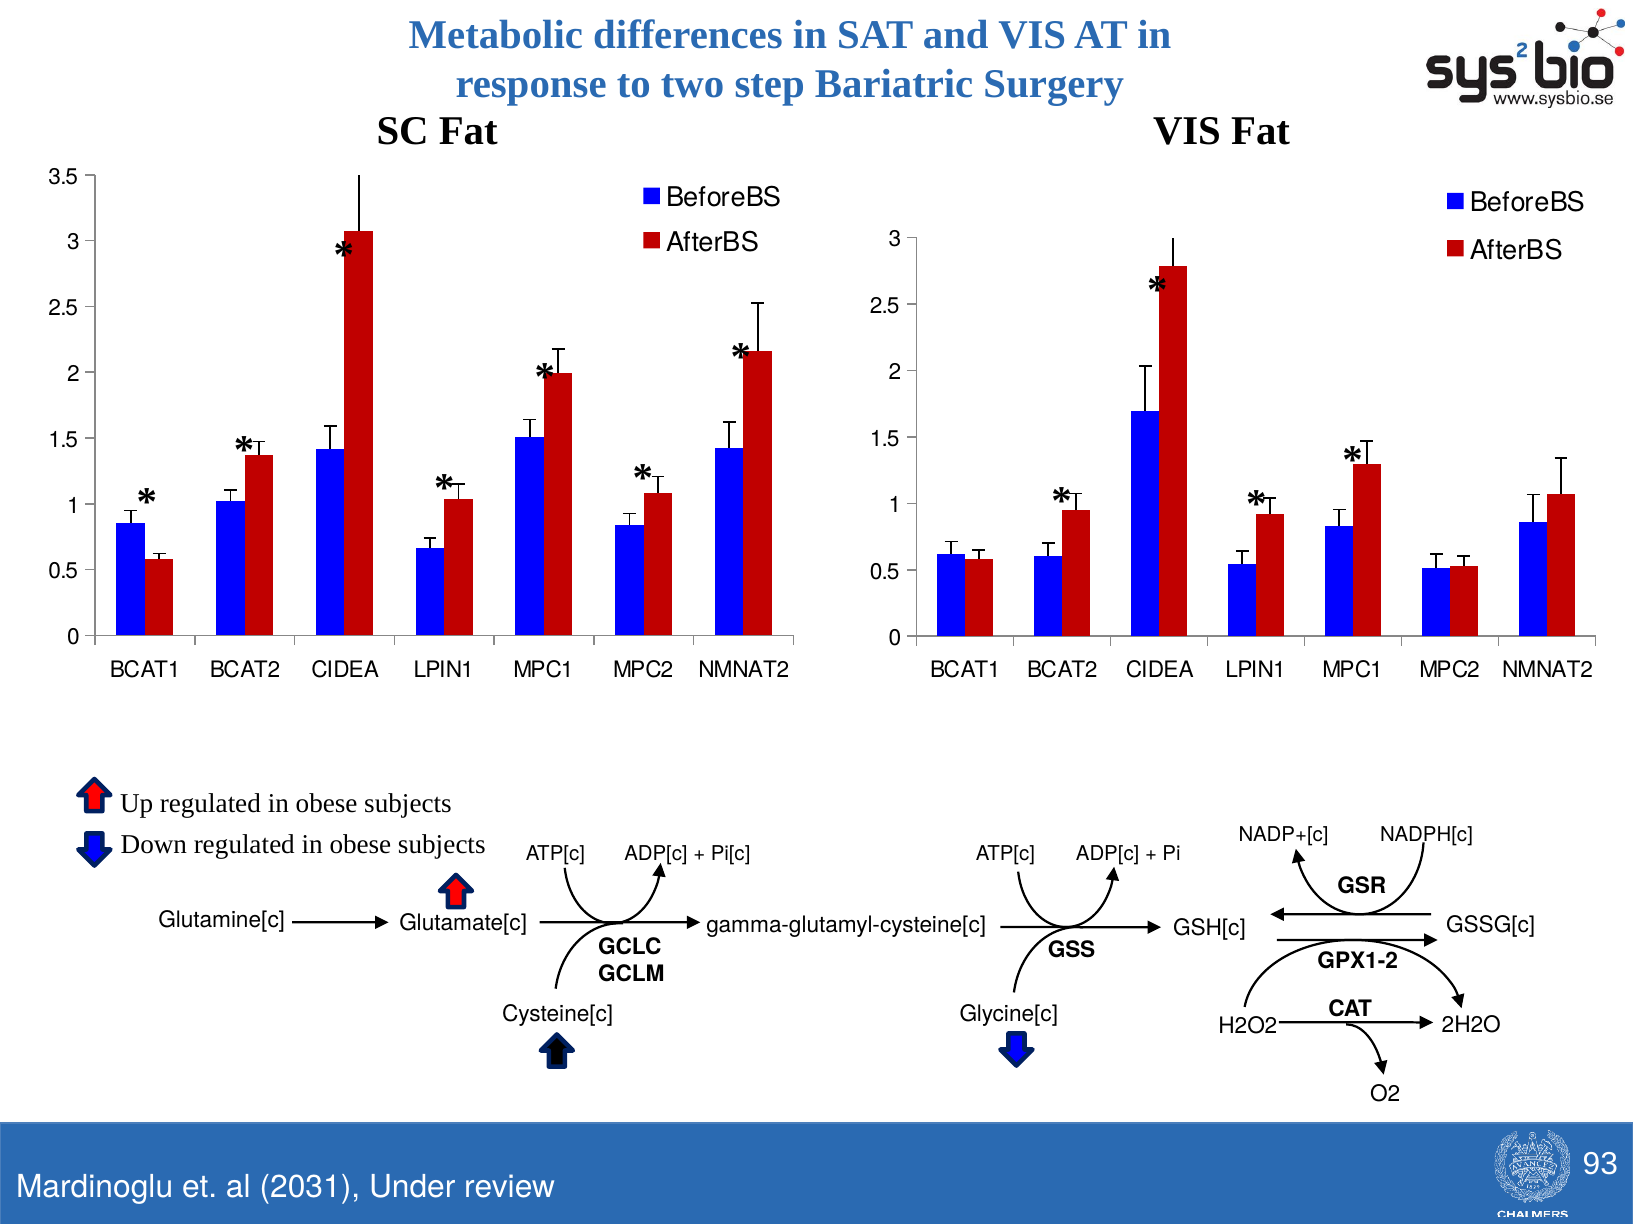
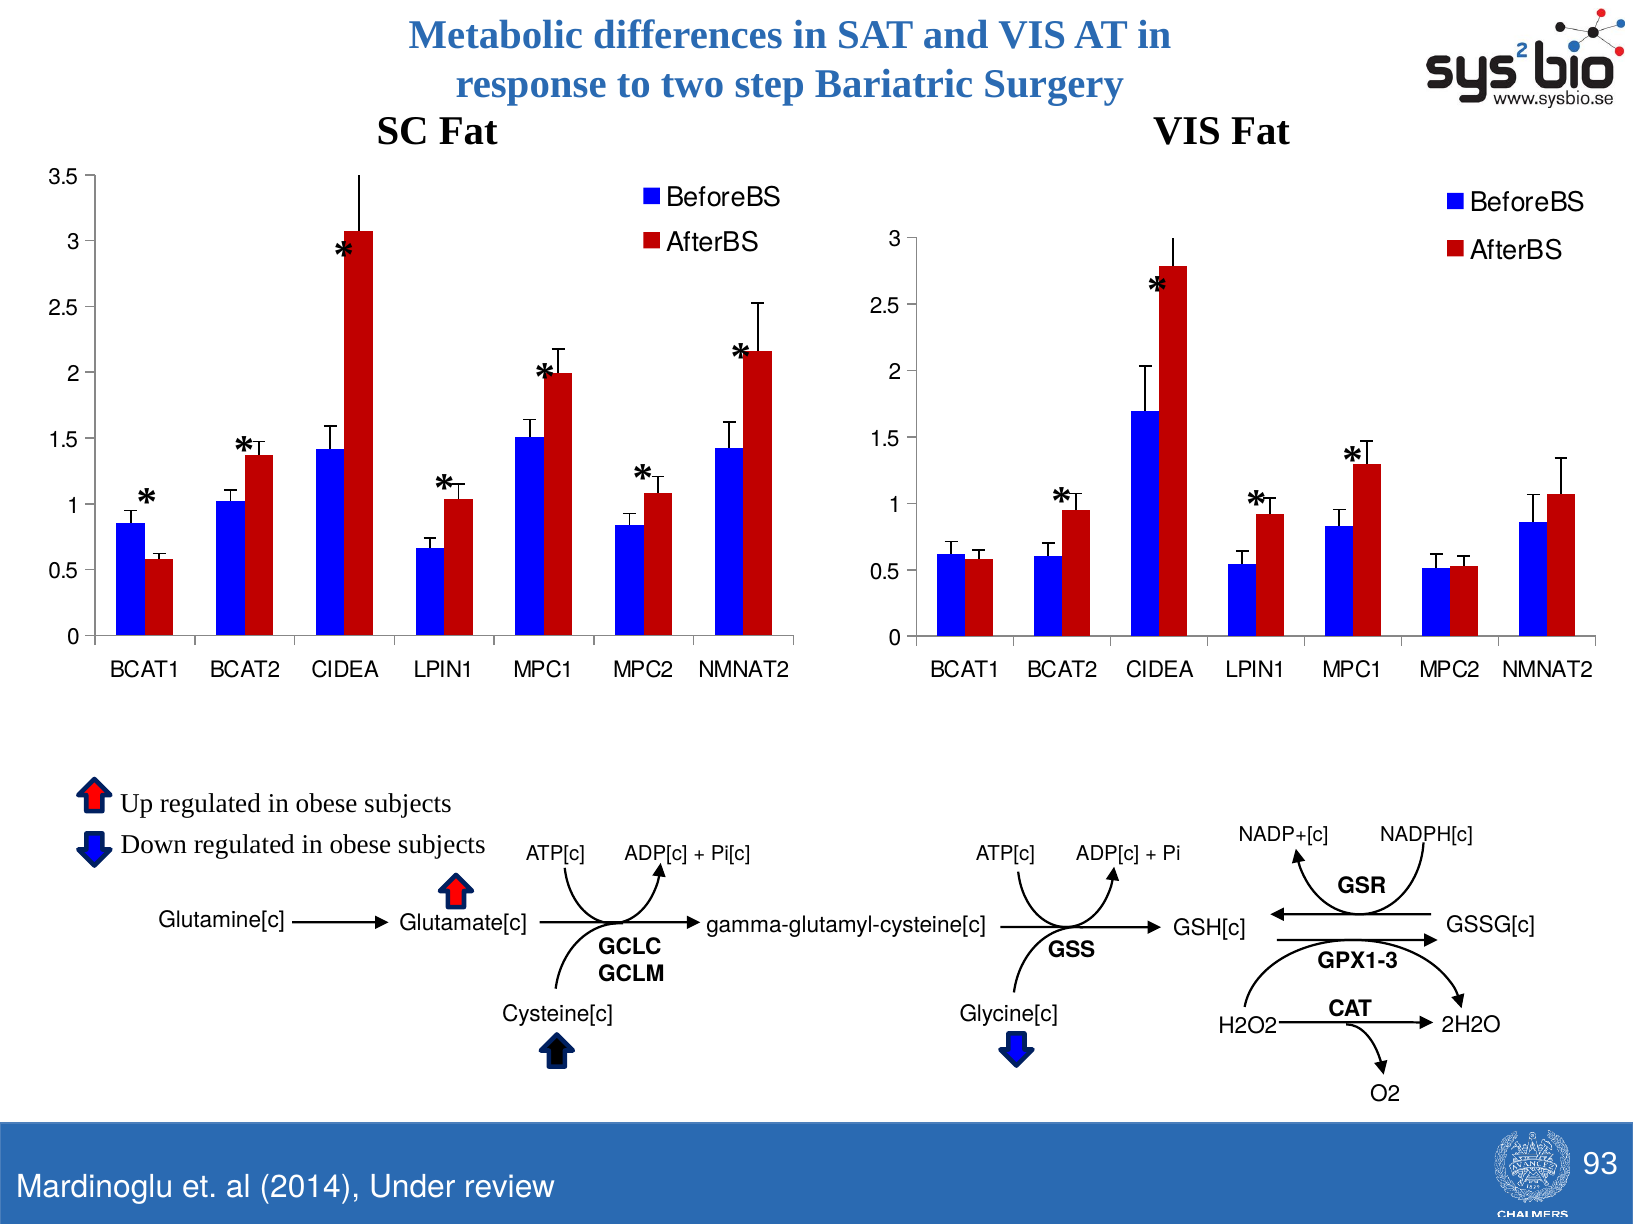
GPX1-2: GPX1-2 -> GPX1-3 (1358, 962)
2031: 2031 -> 2014 (310, 1188)
